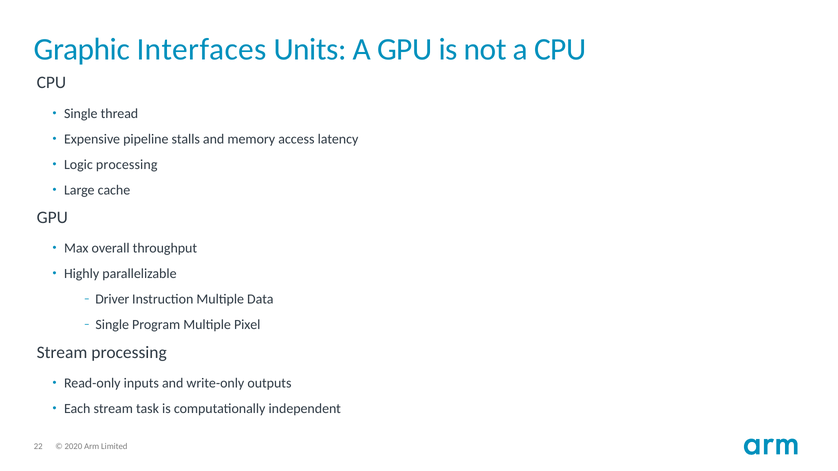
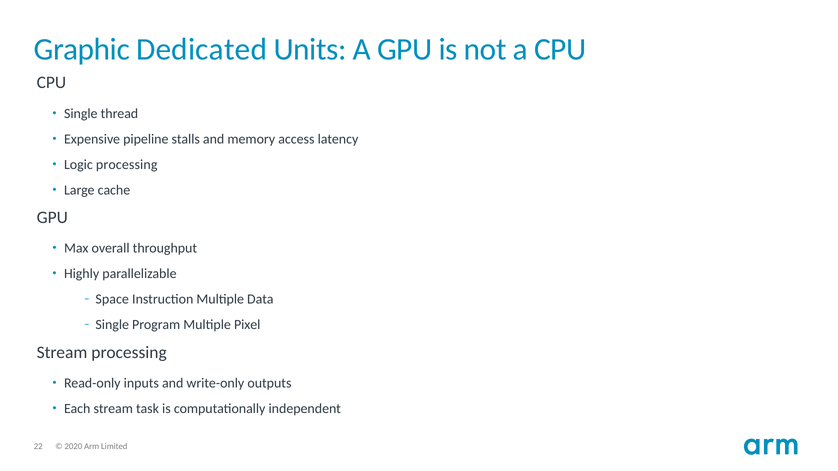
Interfaces: Interfaces -> Dedicated (202, 49)
Driver: Driver -> Space (112, 300)
